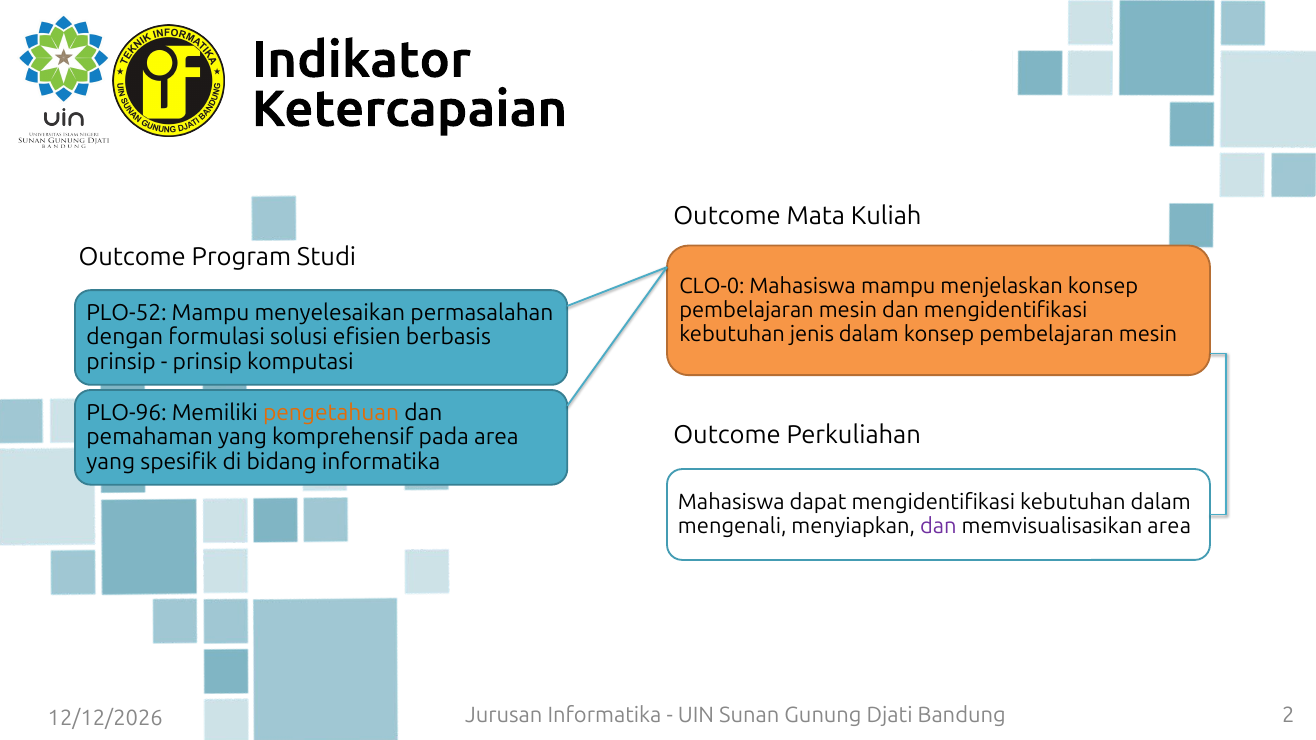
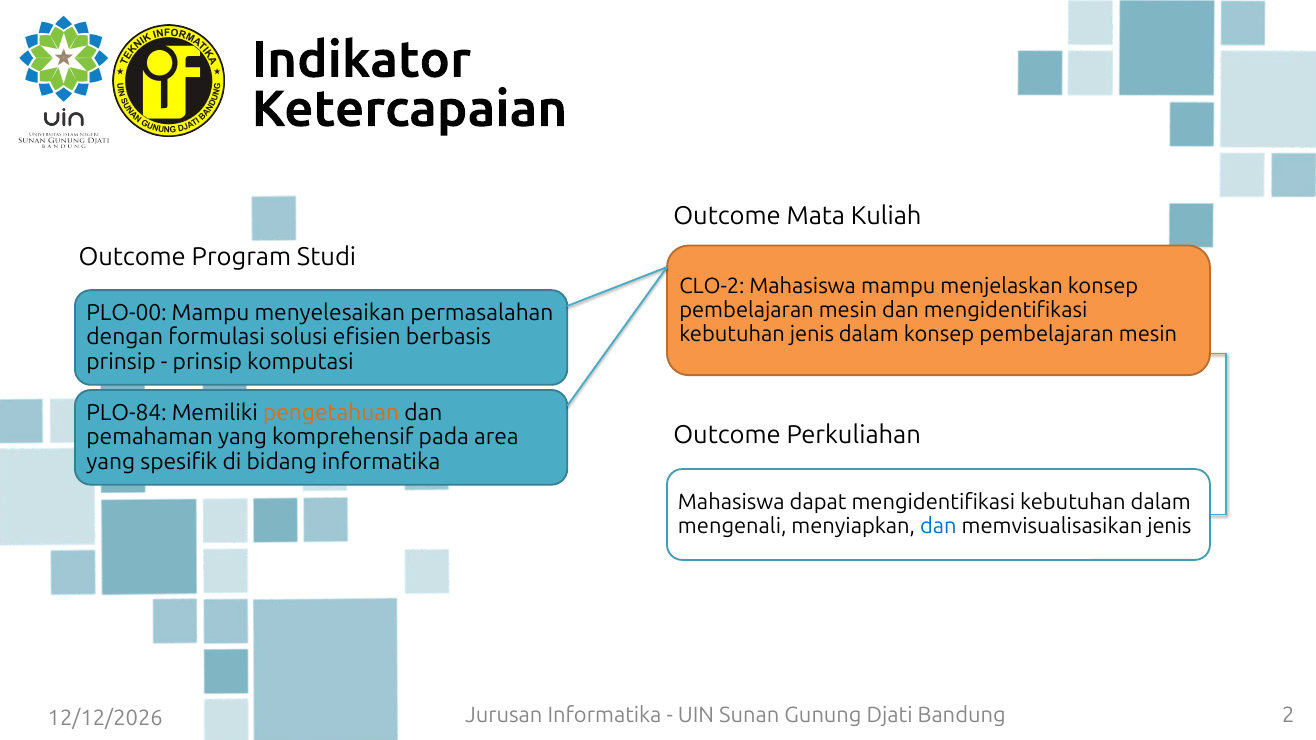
CLO-0: CLO-0 -> CLO-2 (712, 287)
PLO-52: PLO-52 -> PLO-00 (127, 313)
PLO-96: PLO-96 -> PLO-84 (127, 413)
dan colour: purple -> blue (938, 526)
area: area -> jenis (1169, 526)
